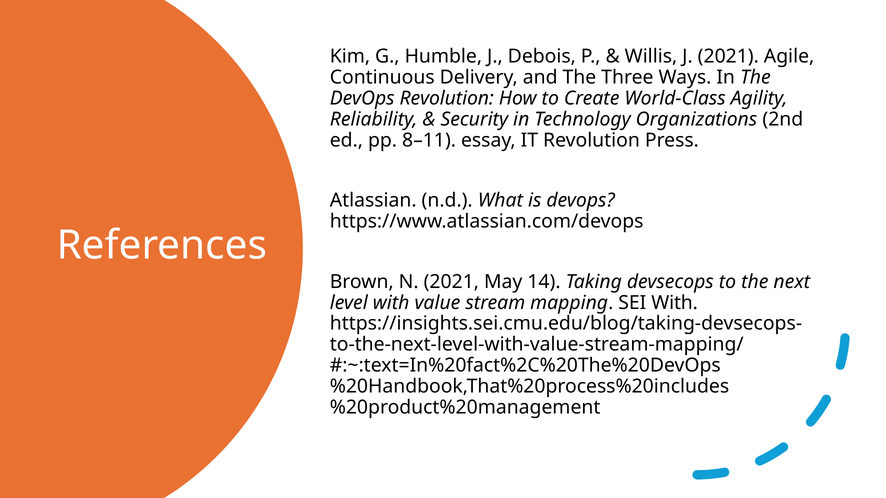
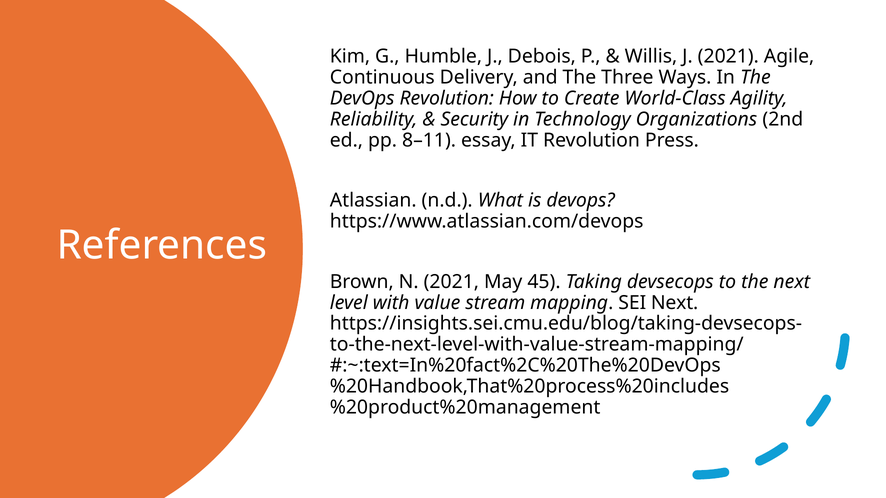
14: 14 -> 45 (544, 282)
SEI With: With -> Next (675, 303)
